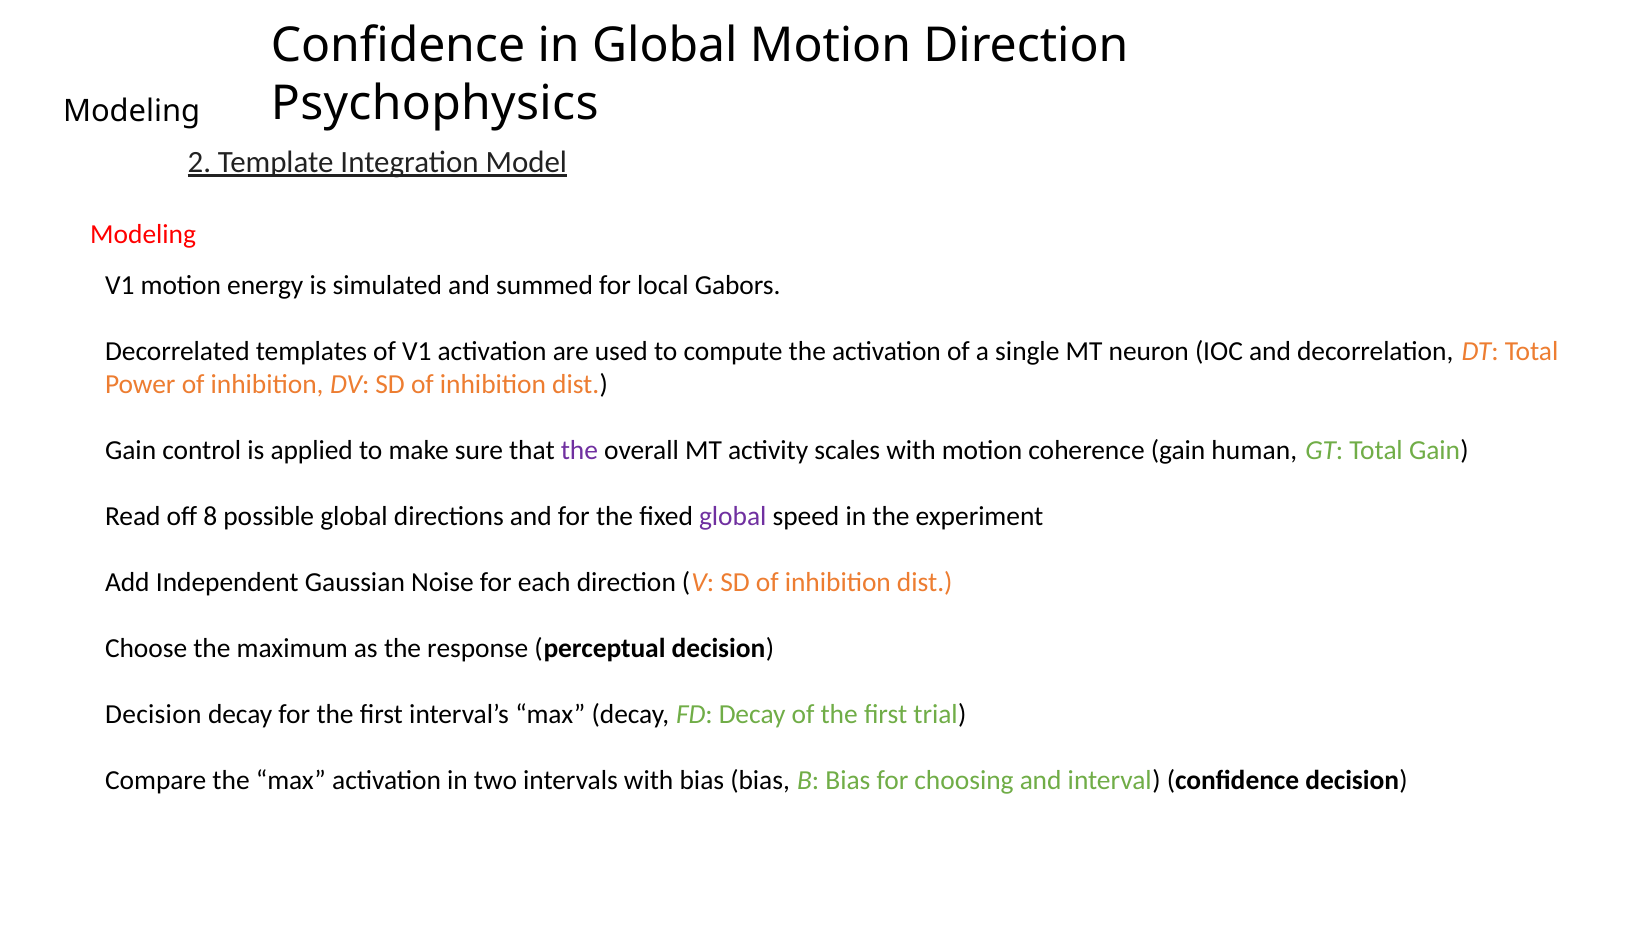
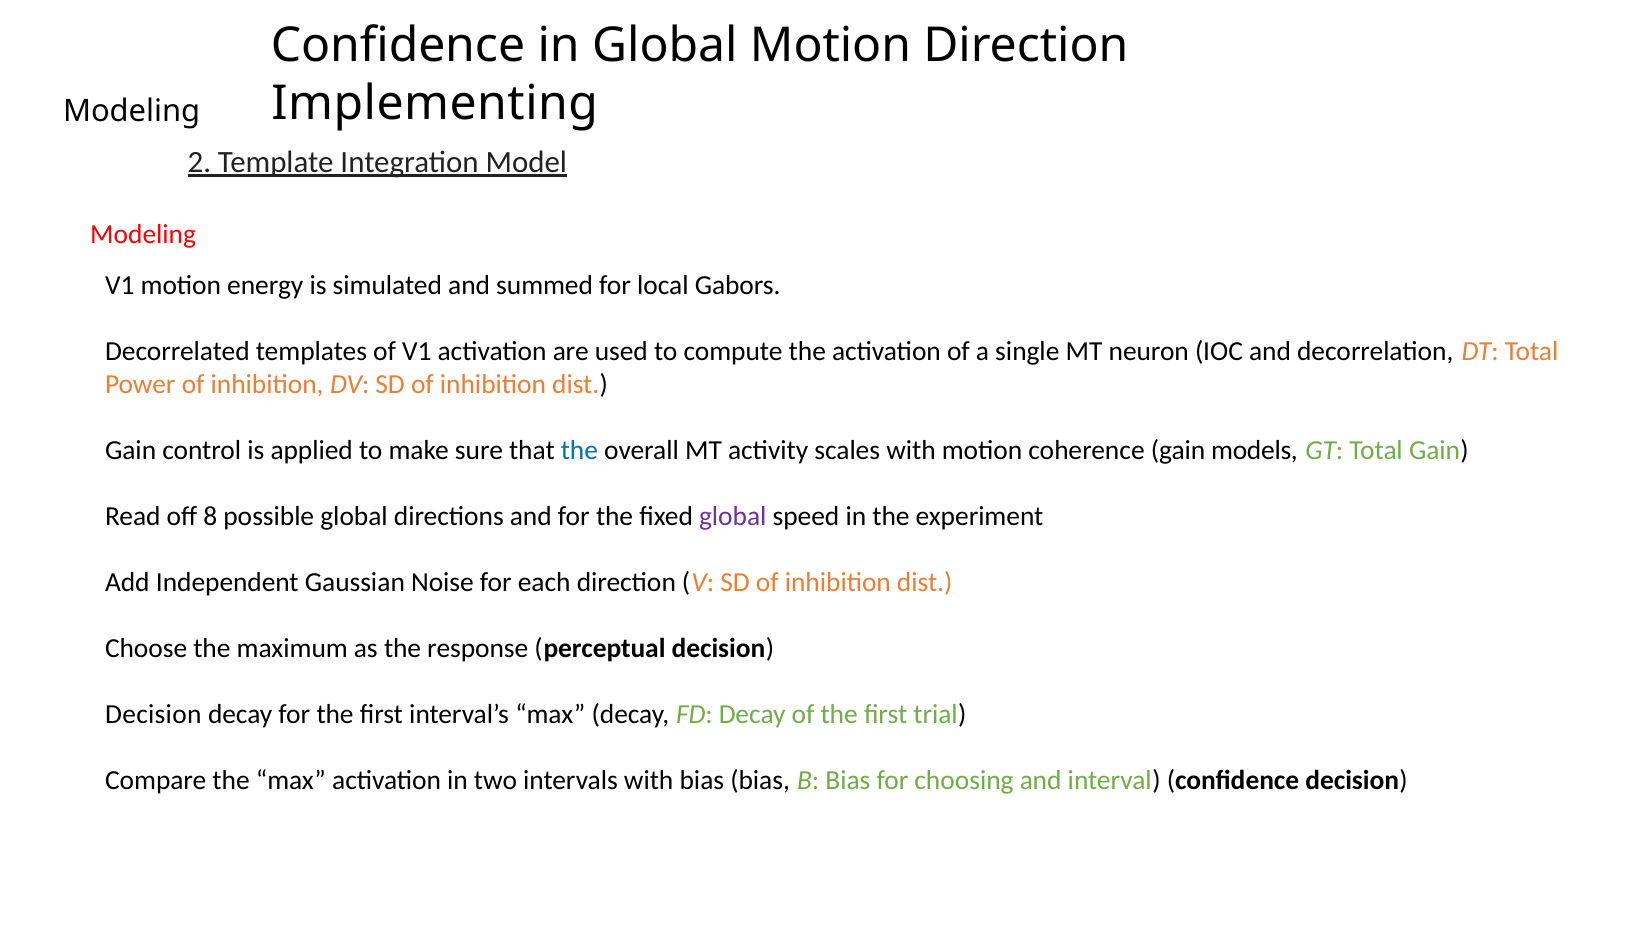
Psychophysics: Psychophysics -> Implementing (435, 104)
the colour: purple -> blue (579, 450)
human: human -> models (1254, 450)
